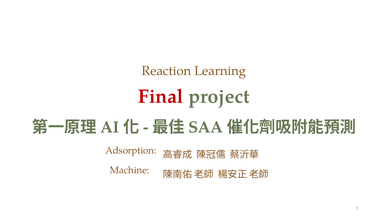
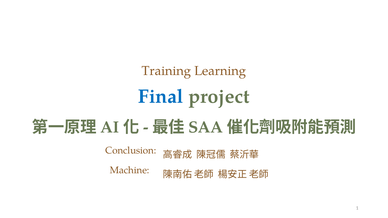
Reaction: Reaction -> Training (166, 71)
Final colour: red -> blue (161, 97)
Adsorption: Adsorption -> Conclusion (131, 151)
